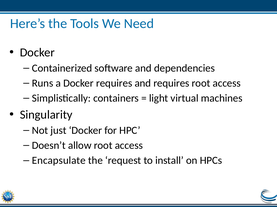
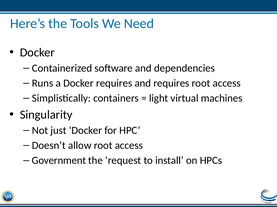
Encapsulate: Encapsulate -> Government (59, 161)
